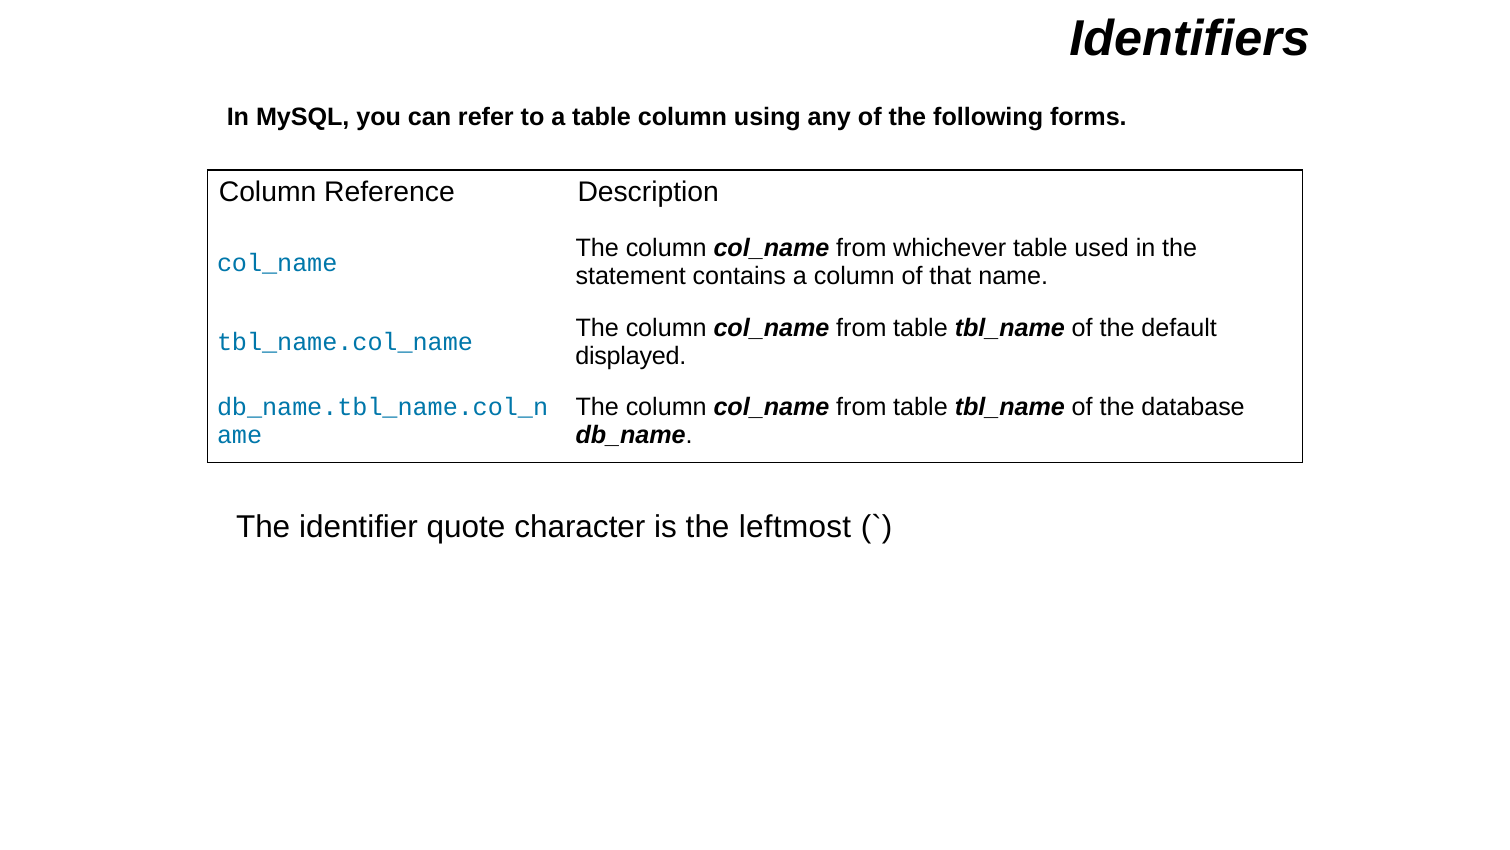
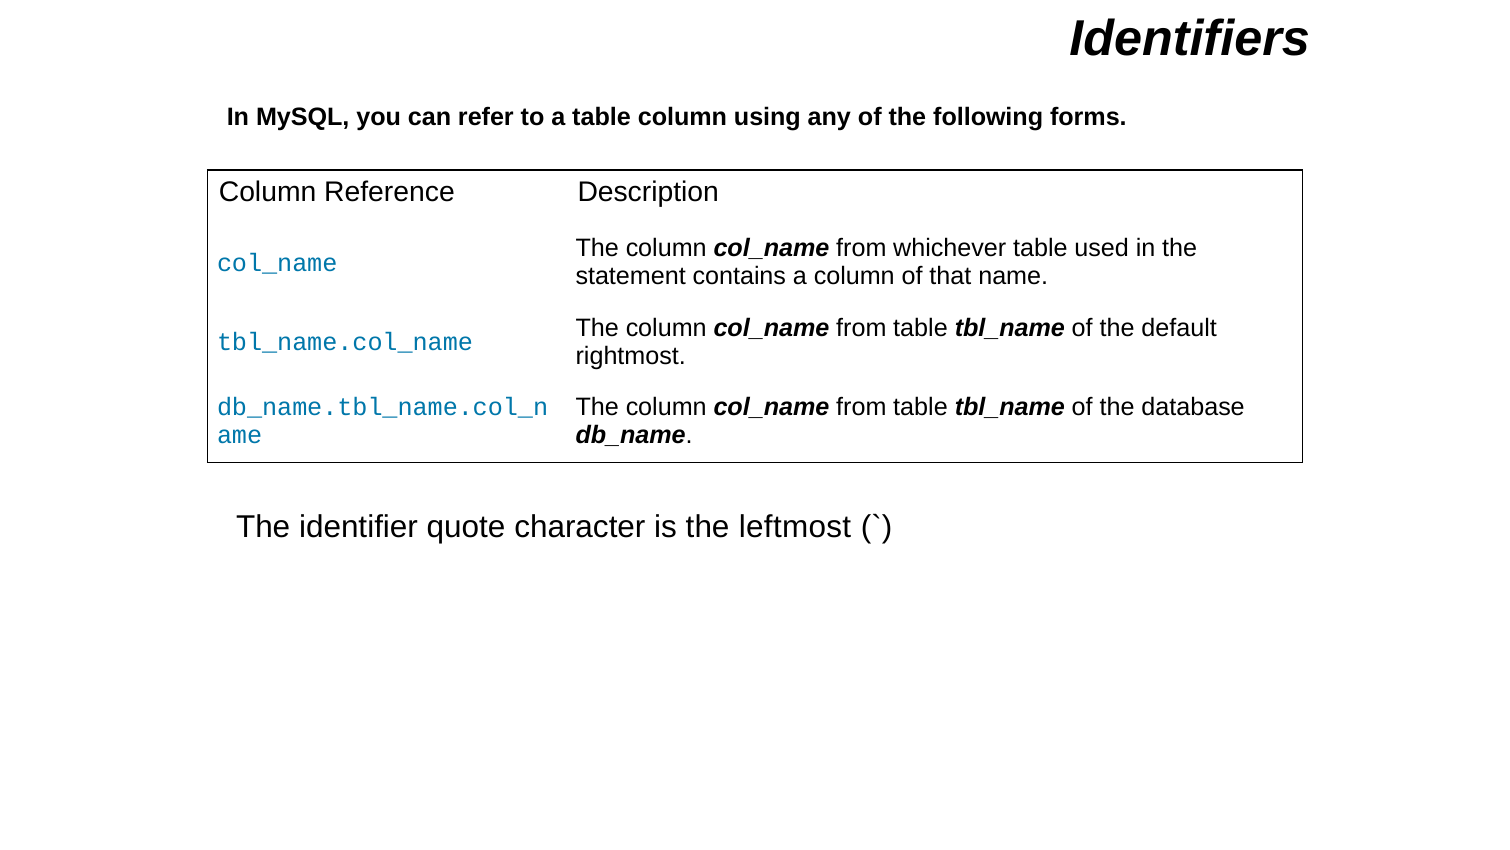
displayed: displayed -> rightmost (631, 356)
